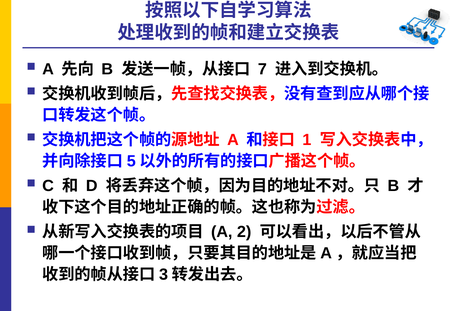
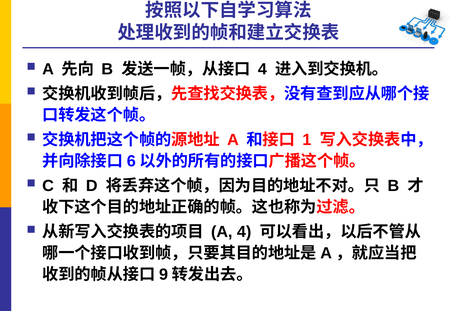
7: 7 -> 4 (262, 69)
5: 5 -> 6 (131, 161)
A 2: 2 -> 4 (244, 232)
3: 3 -> 9 (164, 275)
